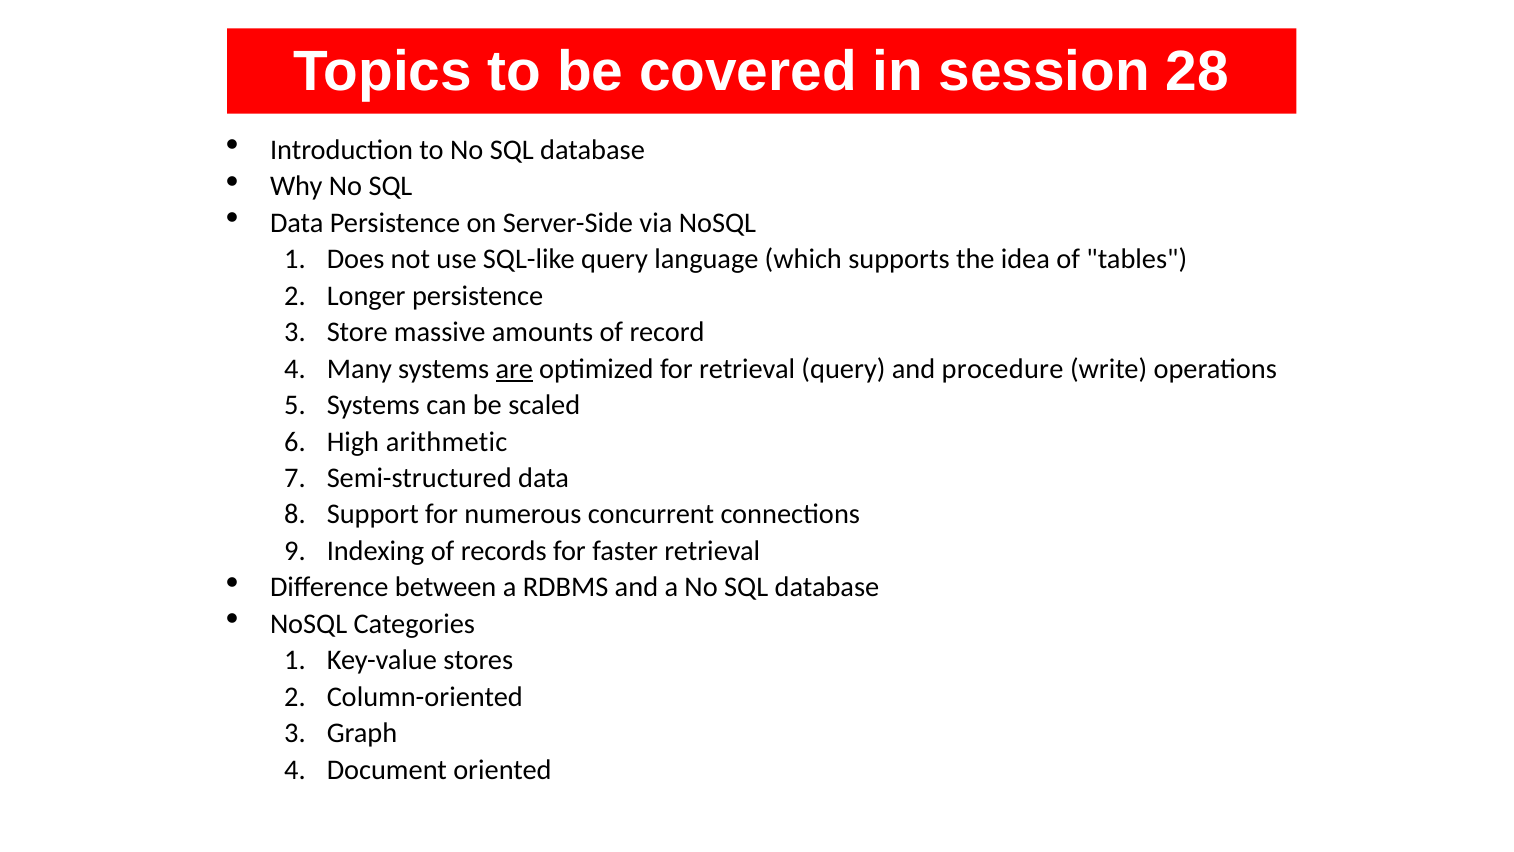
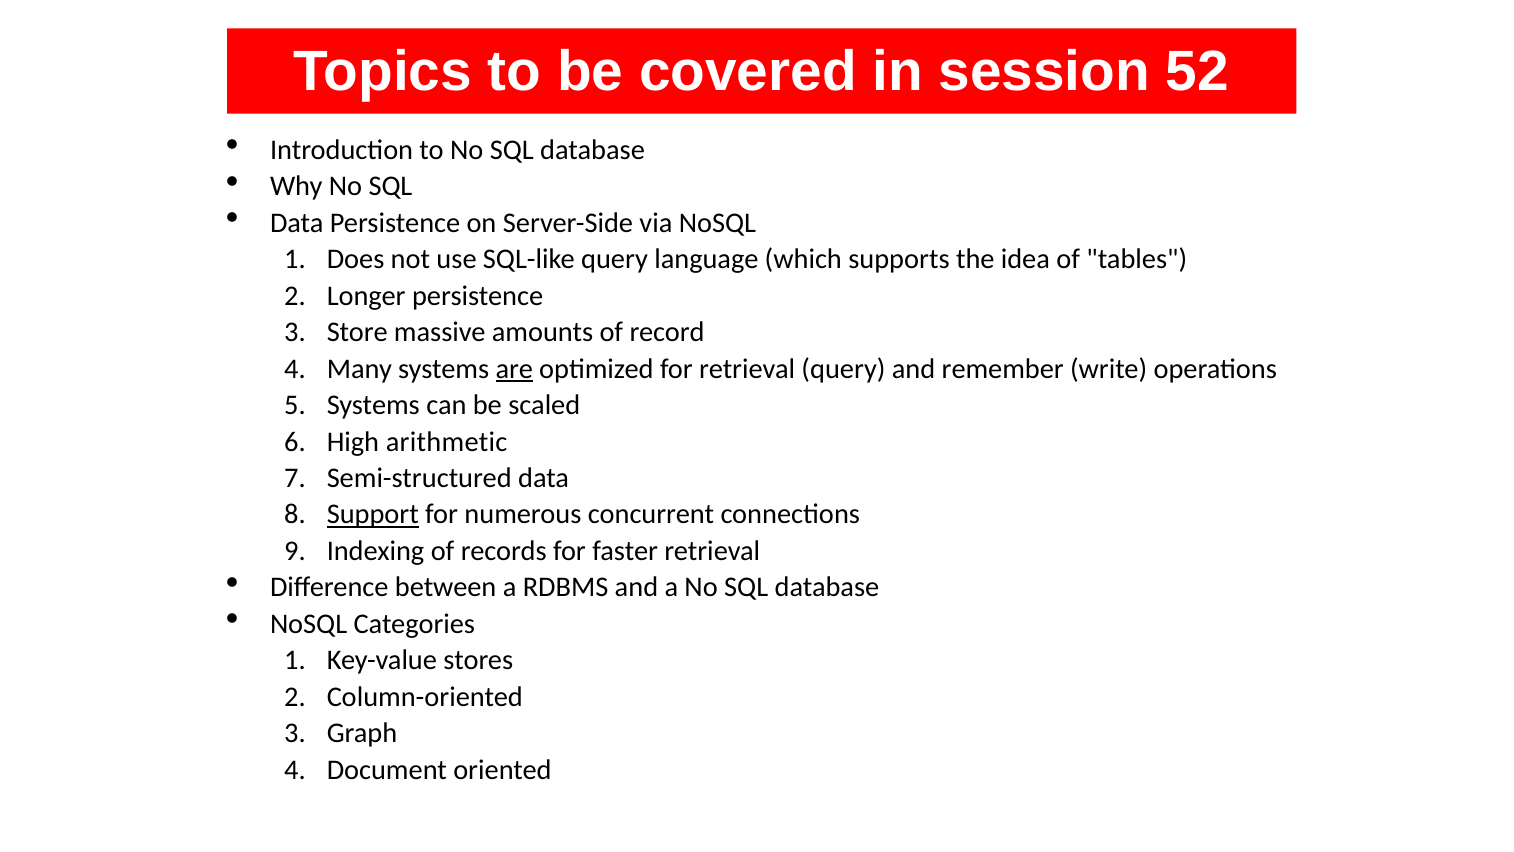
28: 28 -> 52 (1197, 72)
procedure: procedure -> remember (1003, 369)
Support underline: none -> present (373, 514)
